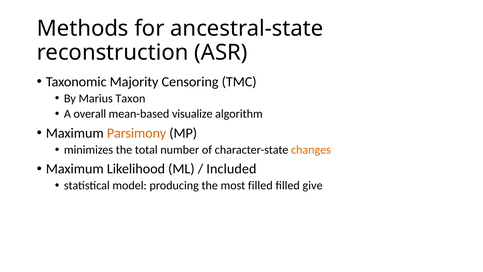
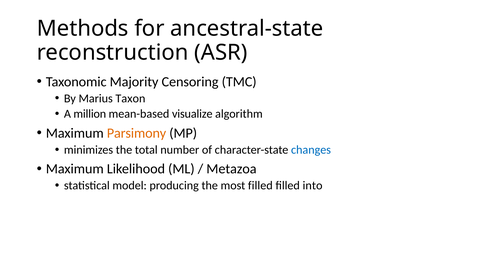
overall: overall -> million (90, 114)
changes colour: orange -> blue (311, 150)
Included: Included -> Metazoa (231, 169)
give: give -> into (313, 185)
